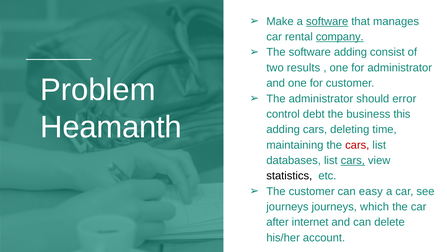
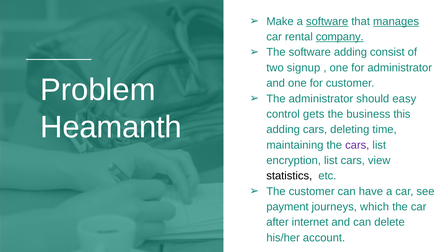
manages underline: none -> present (396, 21)
results: results -> signup (304, 68)
error: error -> easy (404, 98)
debt: debt -> gets (314, 114)
cars colour: red -> purple (357, 145)
databases: databases -> encryption (294, 160)
cars underline: present -> none (353, 160)
easy: easy -> have (371, 191)
journeys: journeys -> payment (287, 206)
